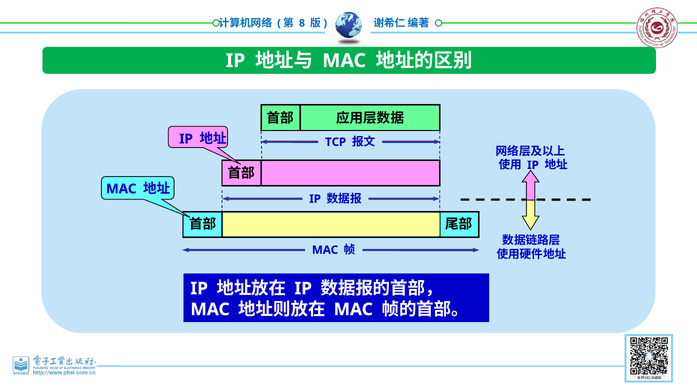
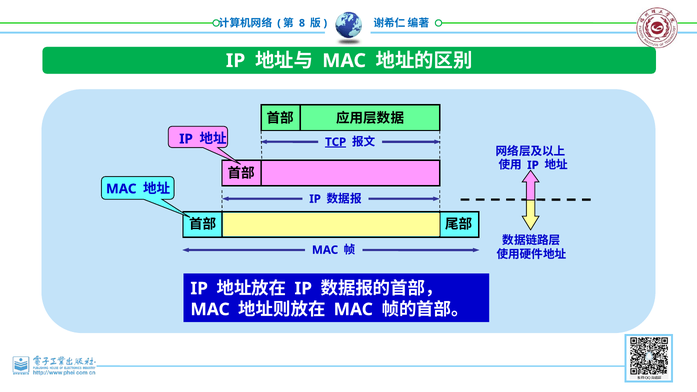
TCP underline: none -> present (336, 142)
